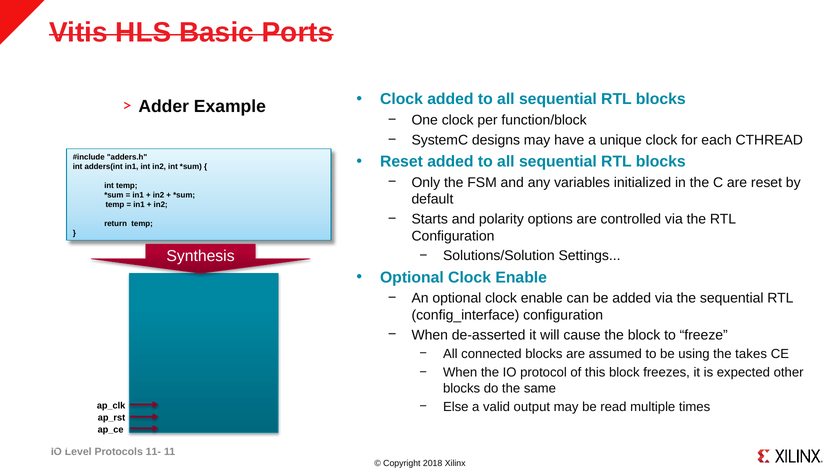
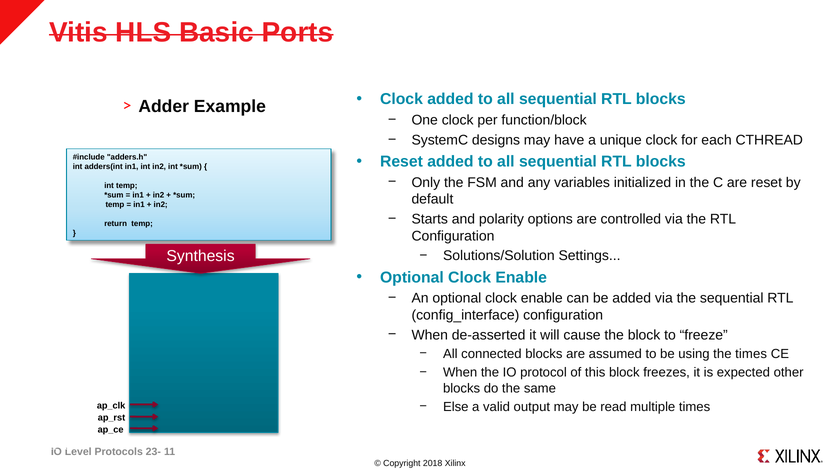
the takes: takes -> times (751, 354)
11-: 11- -> 23- (153, 451)
